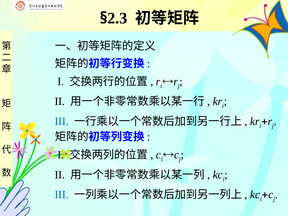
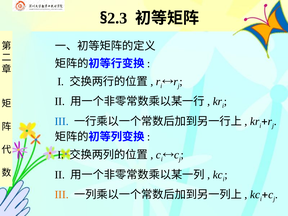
III colour: blue -> orange (62, 195)
